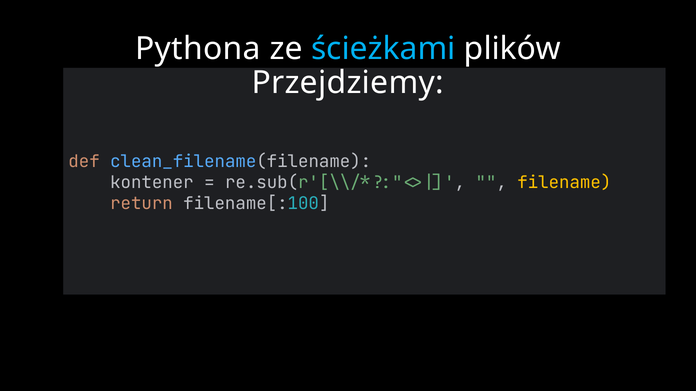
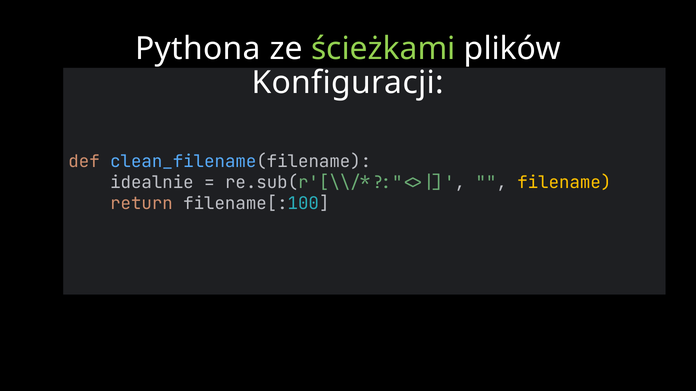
ścieżkami colour: light blue -> light green (383, 49)
Przejdziemy: Przejdziemy -> Konfiguracji (348, 83)
kontener: kontener -> idealnie (152, 183)
